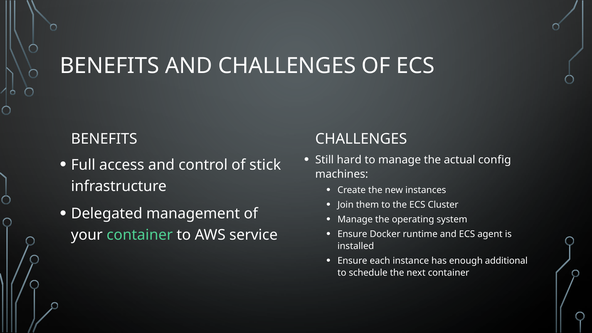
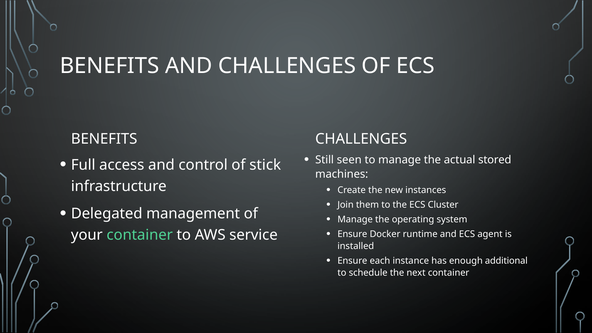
hard: hard -> seen (349, 160)
config: config -> stored (495, 160)
